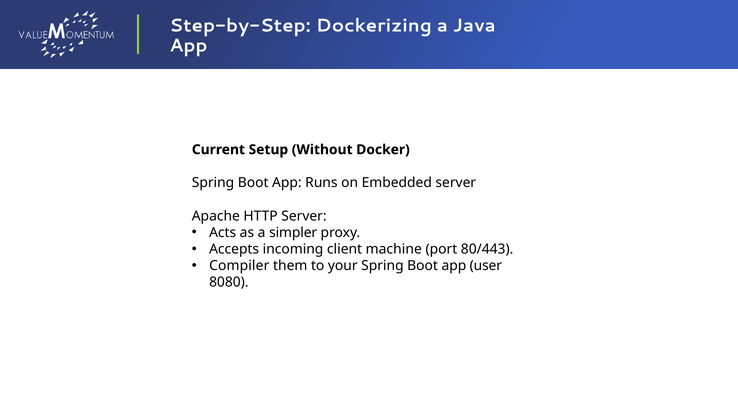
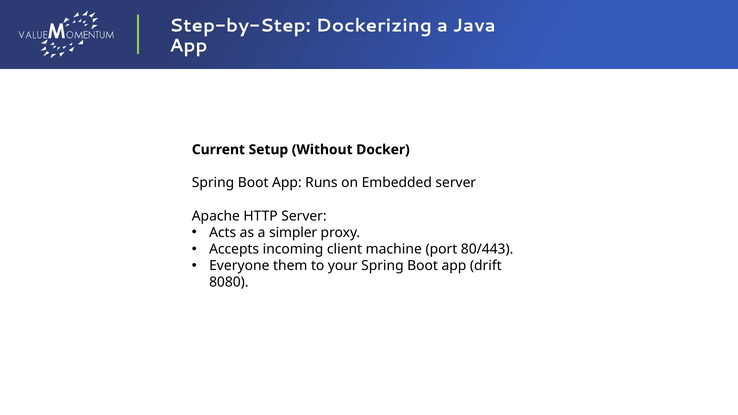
Compiler: Compiler -> Everyone (239, 266)
user: user -> drift (486, 266)
